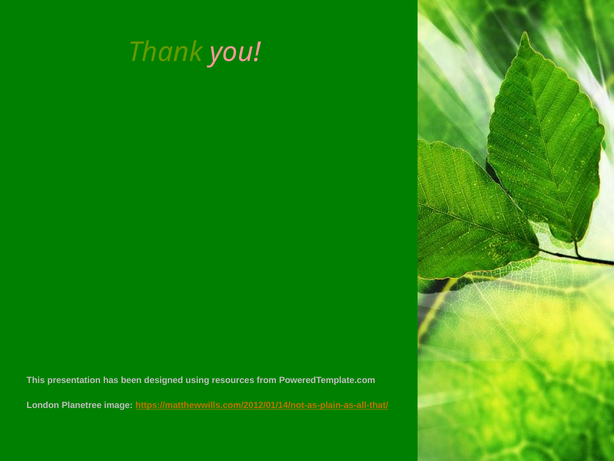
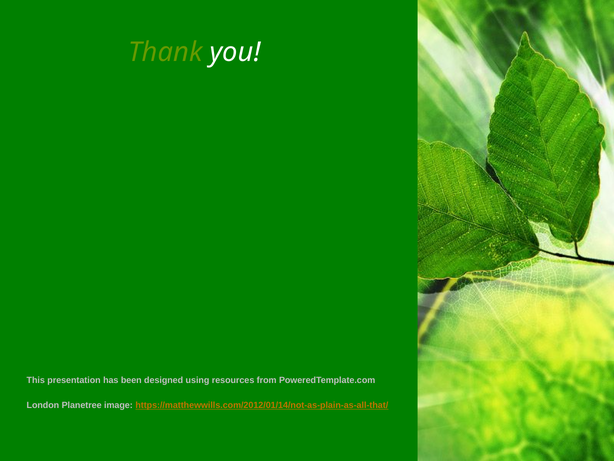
you colour: pink -> white (235, 52)
